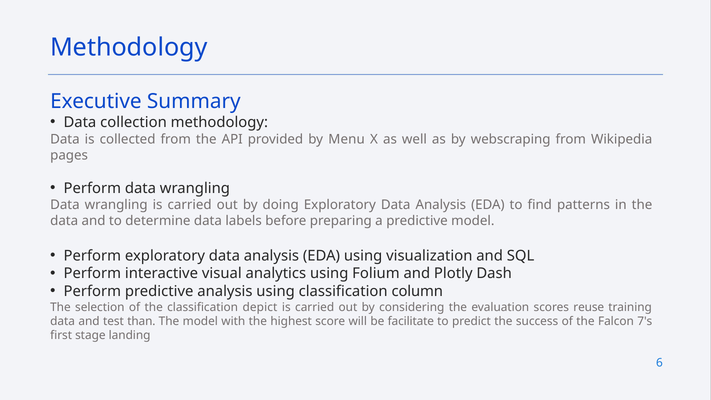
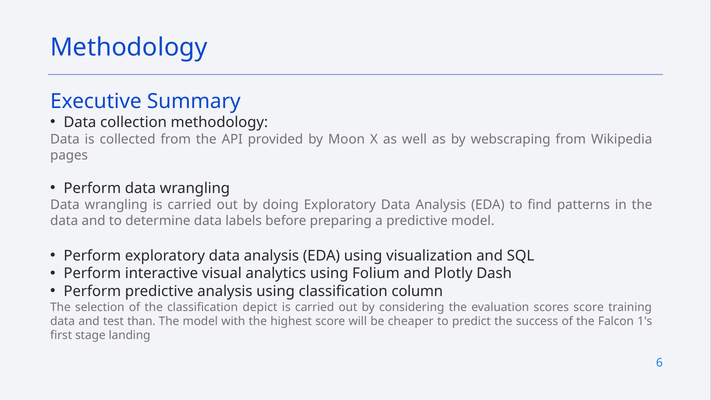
Menu: Menu -> Moon (347, 139)
scores reuse: reuse -> score (589, 307)
facilitate: facilitate -> cheaper (411, 321)
7's: 7's -> 1's (645, 321)
